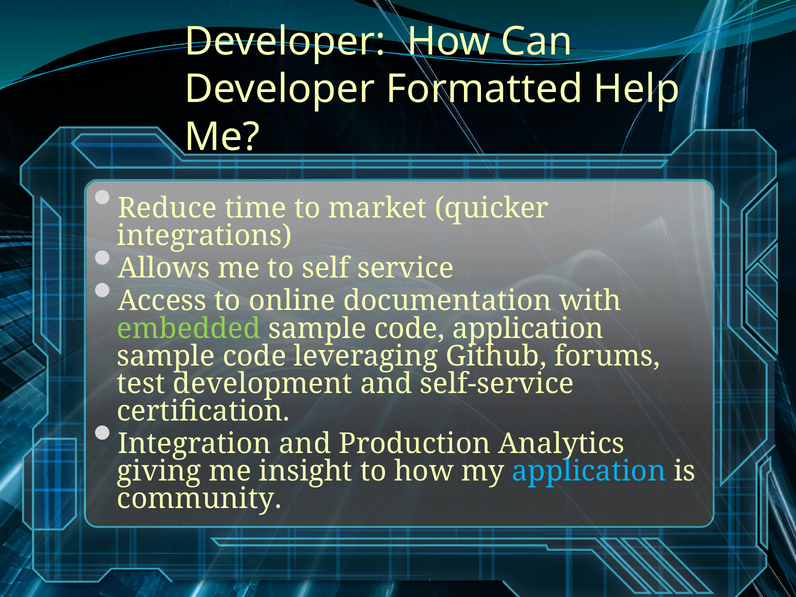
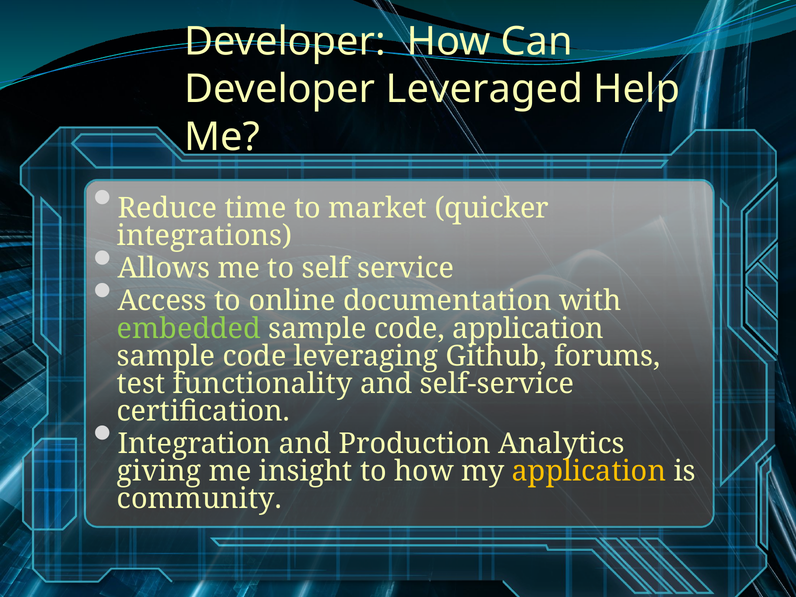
Formatted: Formatted -> Leveraged (484, 89)
development: development -> functionality (263, 384)
application colour: light blue -> yellow (589, 471)
